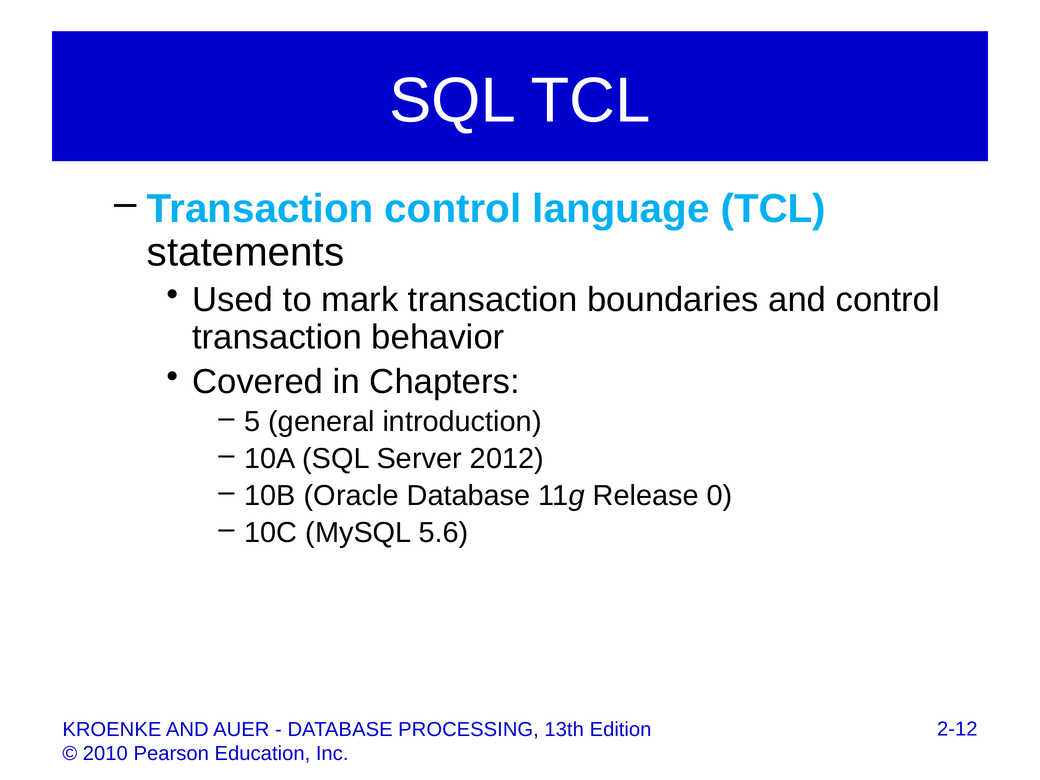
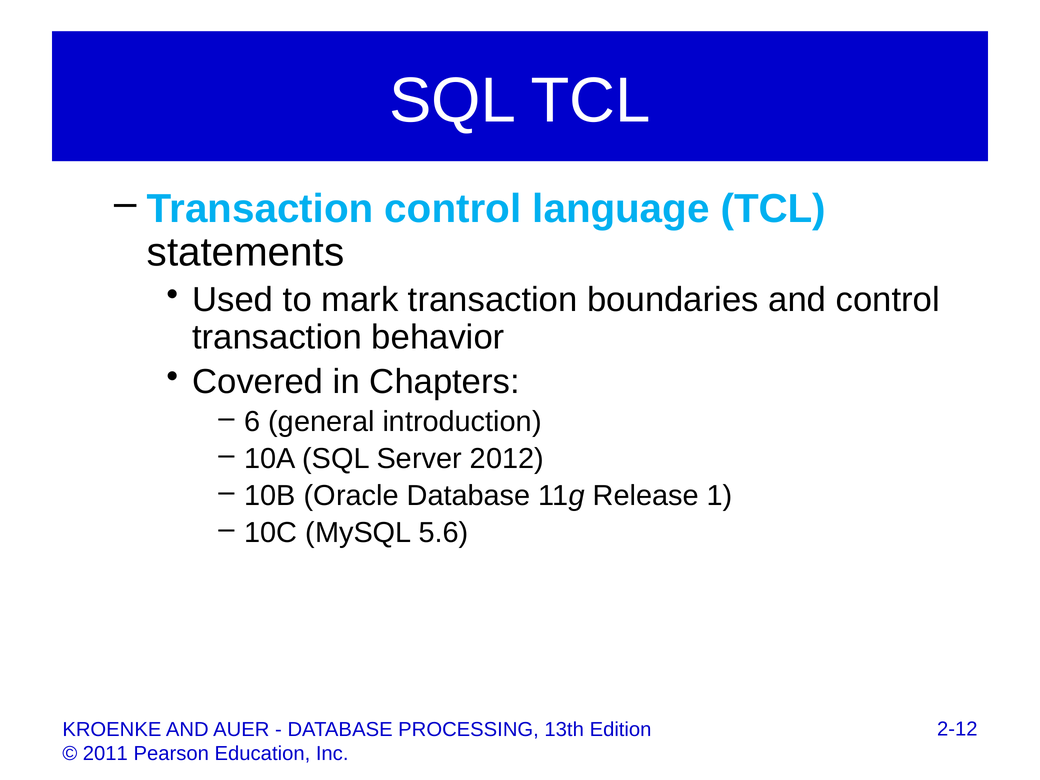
5: 5 -> 6 (252, 422)
0: 0 -> 1 (720, 496)
2010: 2010 -> 2011 (105, 754)
